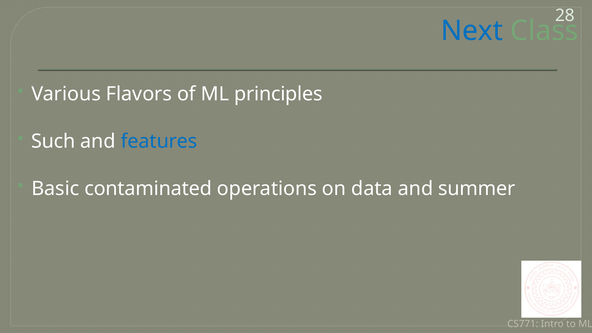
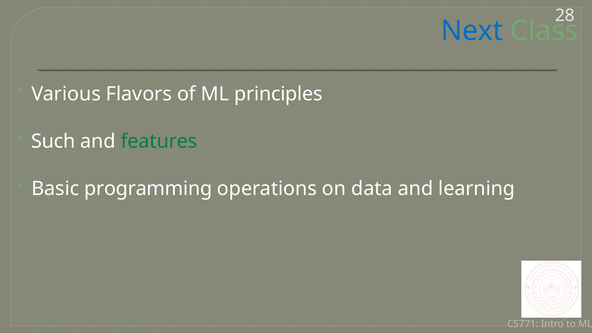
features colour: blue -> green (159, 141)
contaminated: contaminated -> programming (148, 189)
summer: summer -> learning (477, 189)
